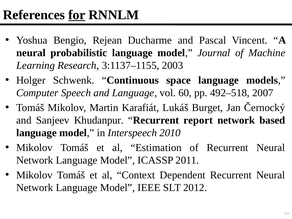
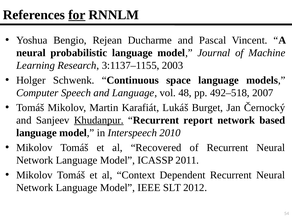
60: 60 -> 48 (185, 93)
Khudanpur underline: none -> present (99, 120)
Estimation: Estimation -> Recovered (156, 148)
